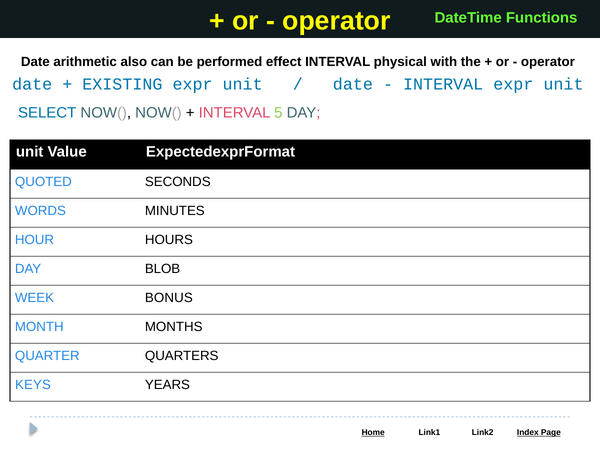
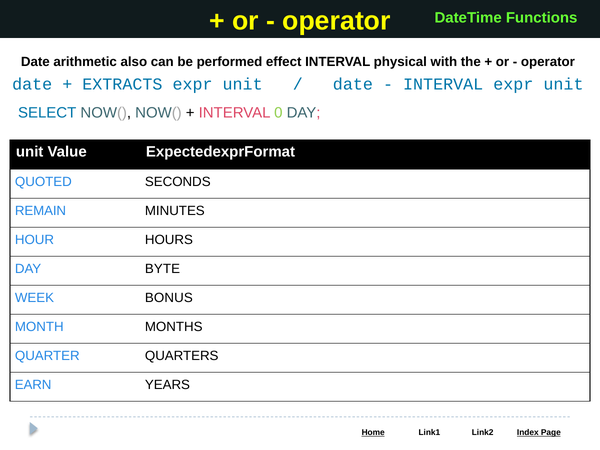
EXISTING: EXISTING -> EXTRACTS (122, 84)
5: 5 -> 0 (278, 113)
WORDS: WORDS -> REMAIN (41, 211)
BLOB: BLOB -> BYTE (162, 269)
KEYS: KEYS -> EARN (33, 385)
